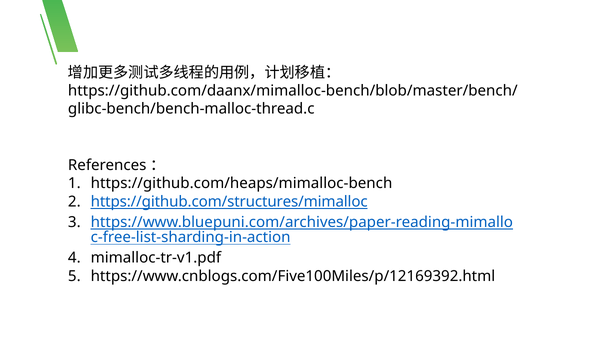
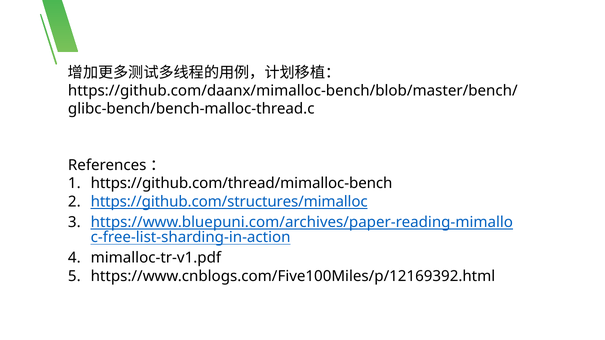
https://github.com/heaps/mimalloc-bench: https://github.com/heaps/mimalloc-bench -> https://github.com/thread/mimalloc-bench (242, 184)
